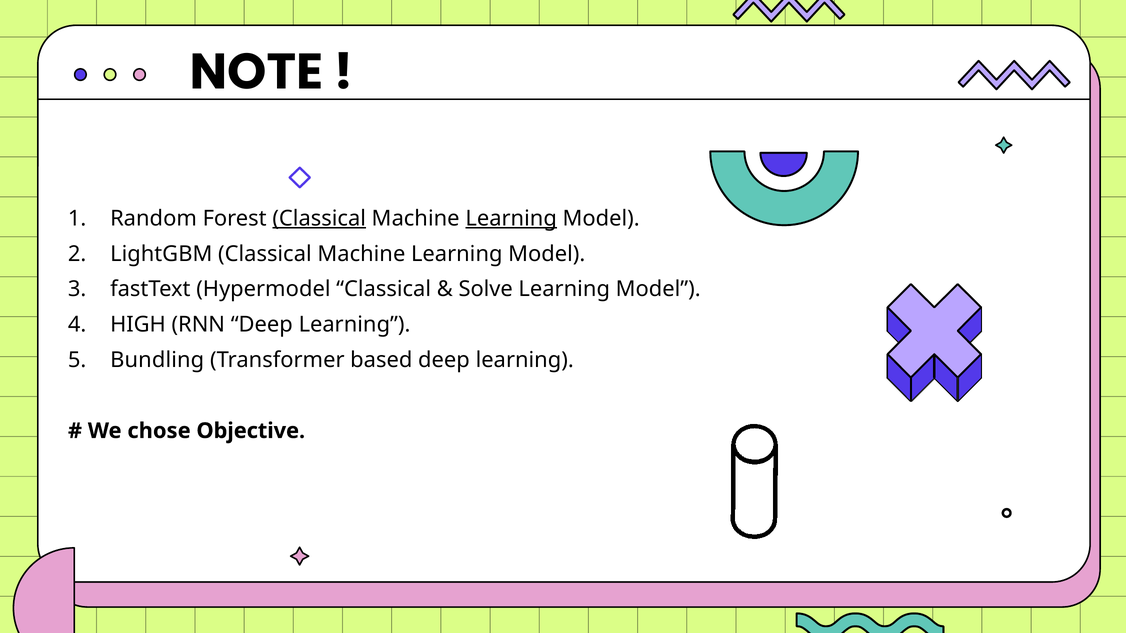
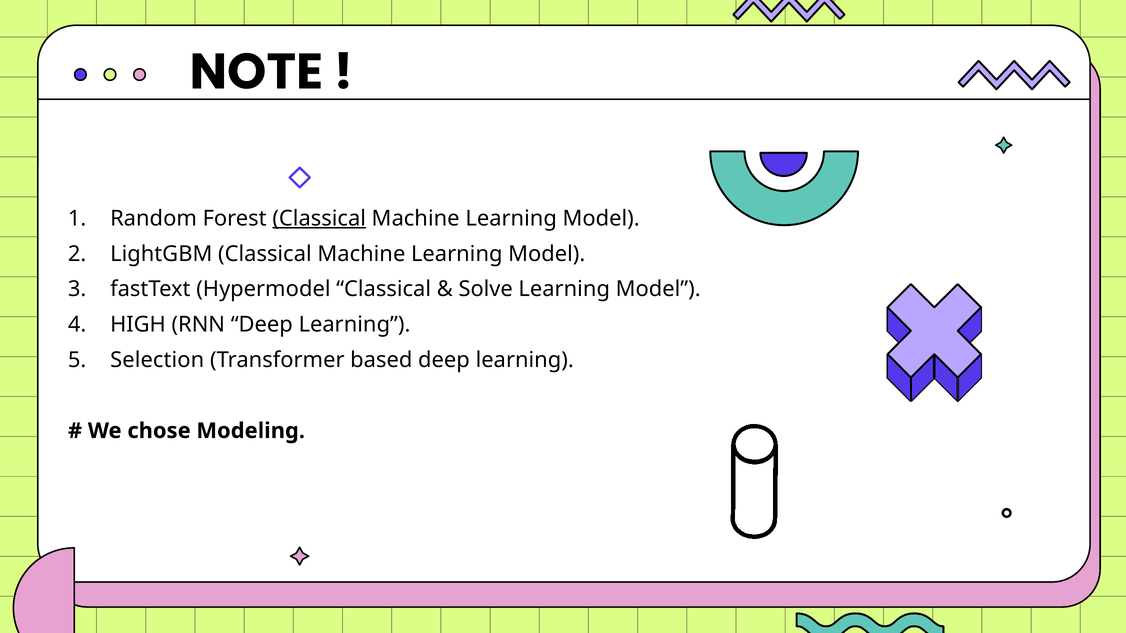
Learning underline: present -> none (511, 219)
Bundling: Bundling -> Selection (157, 360)
Objective: Objective -> Modeling (251, 431)
